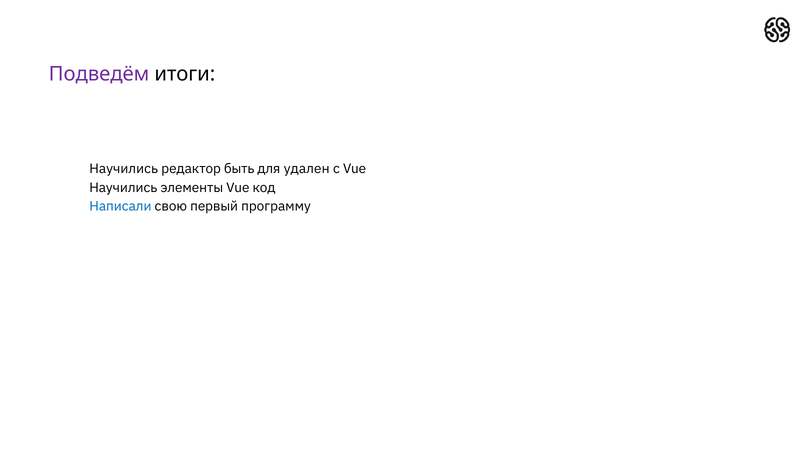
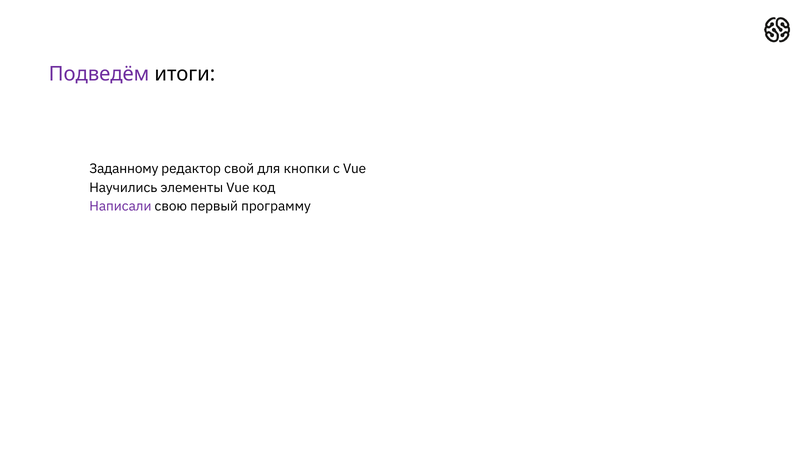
Научились: Научились -> Заданному (124, 169)
быть: быть -> свой (239, 169)
удален: удален -> кнопки (307, 169)
Написали colour: blue -> purple (120, 206)
